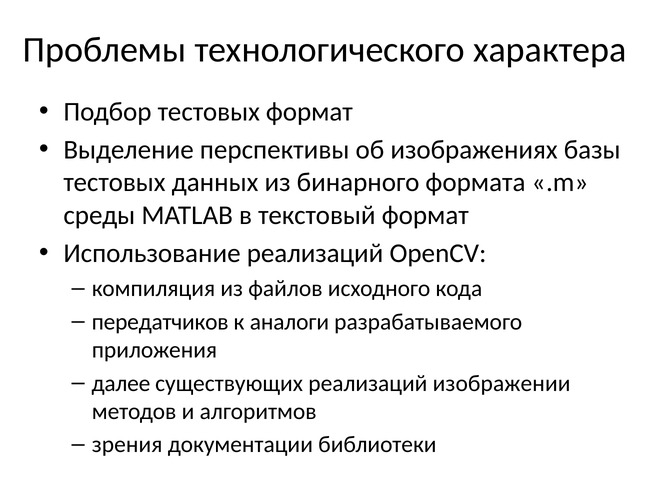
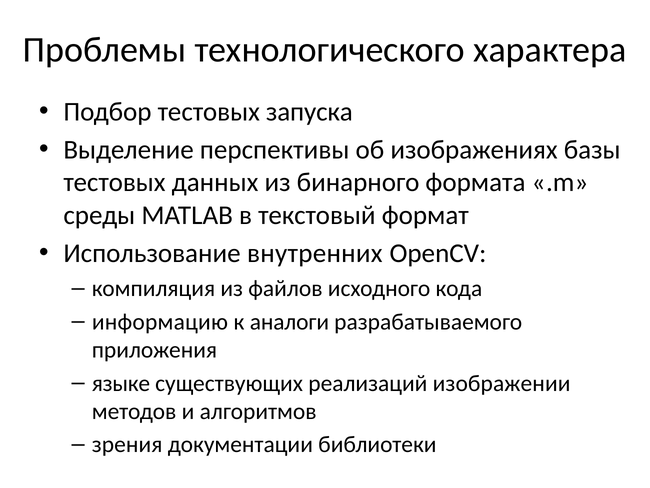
тестовых формат: формат -> запуска (309, 112)
Использование реализаций: реализаций -> внутренних (315, 253)
передатчиков: передатчиков -> информацию (160, 322)
далее: далее -> языке (121, 383)
